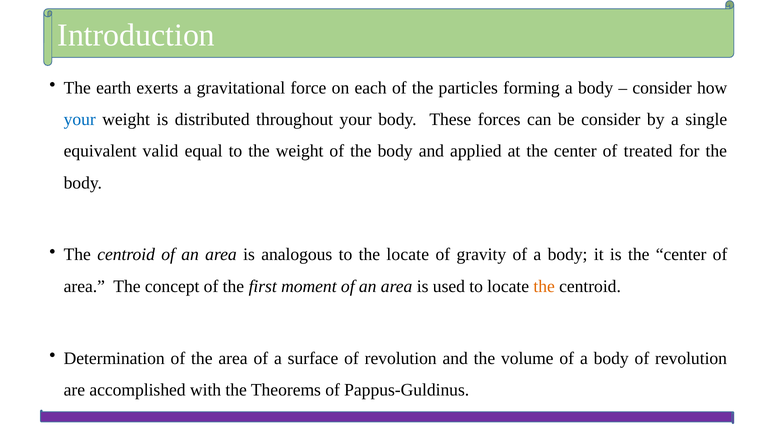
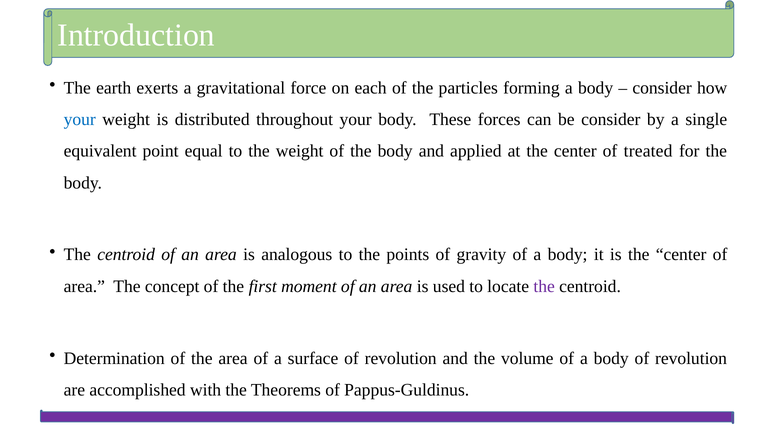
valid: valid -> point (161, 151)
the locate: locate -> points (408, 255)
the colour: orange -> purple (544, 286)
